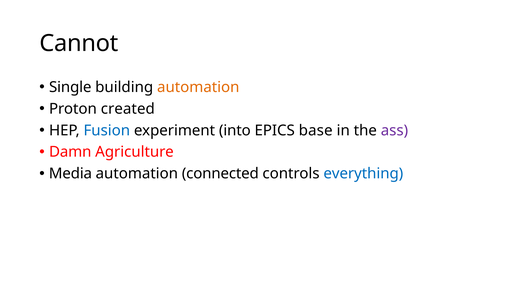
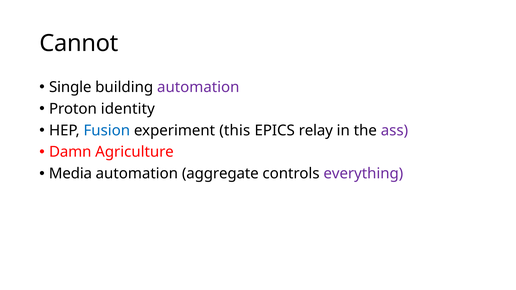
automation colour: orange -> purple (198, 87)
created: created -> identity (128, 109)
into: into -> this (235, 131)
base: base -> relay (316, 131)
connected: connected -> aggregate (220, 174)
everything colour: blue -> purple (363, 174)
